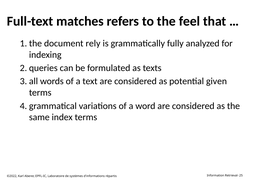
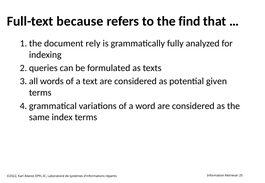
matches: matches -> because (80, 21)
feel: feel -> find (189, 21)
